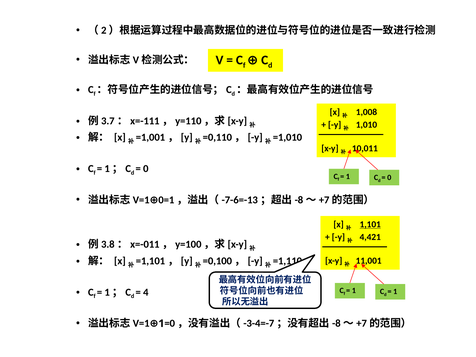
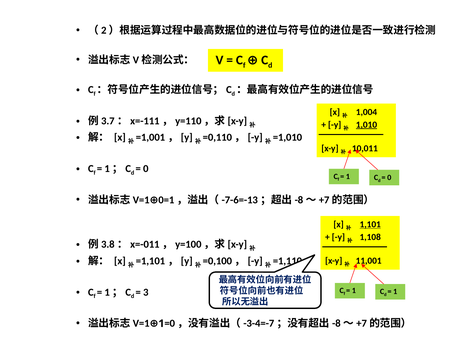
1,008: 1,008 -> 1,004 (366, 112)
1,010 underline: none -> present (366, 125)
4,421: 4,421 -> 1,108 (370, 237)
4: 4 -> 3 (146, 292)
